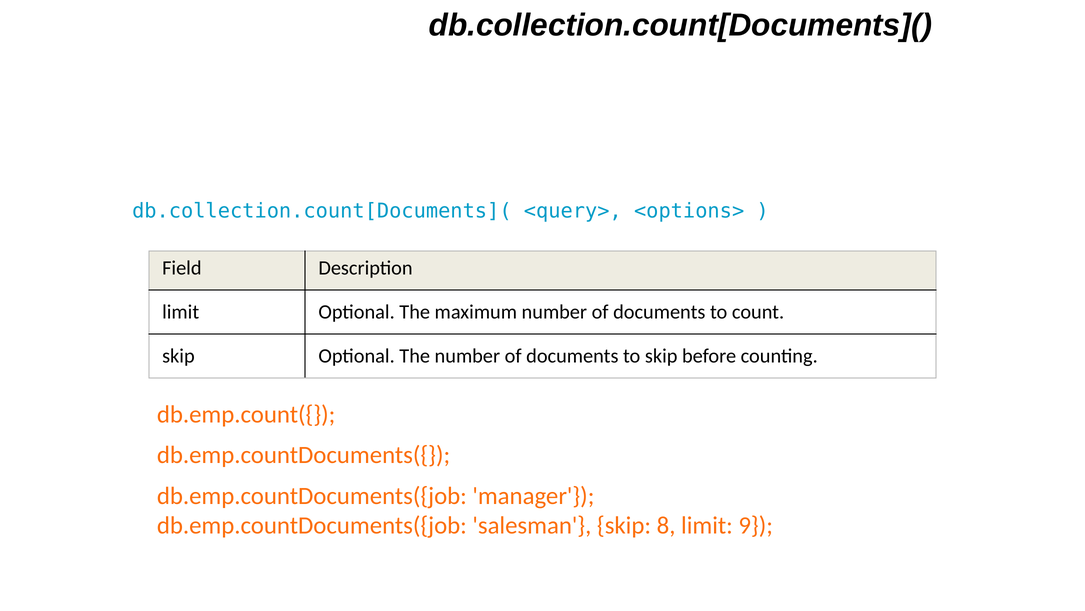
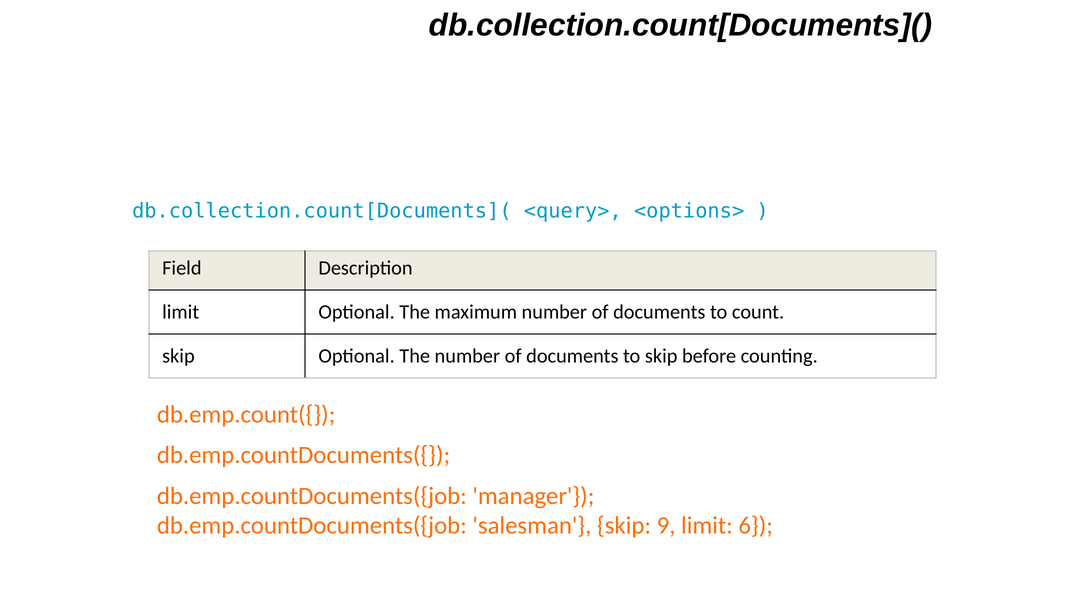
8: 8 -> 9 (666, 525)
9: 9 -> 6 (756, 525)
